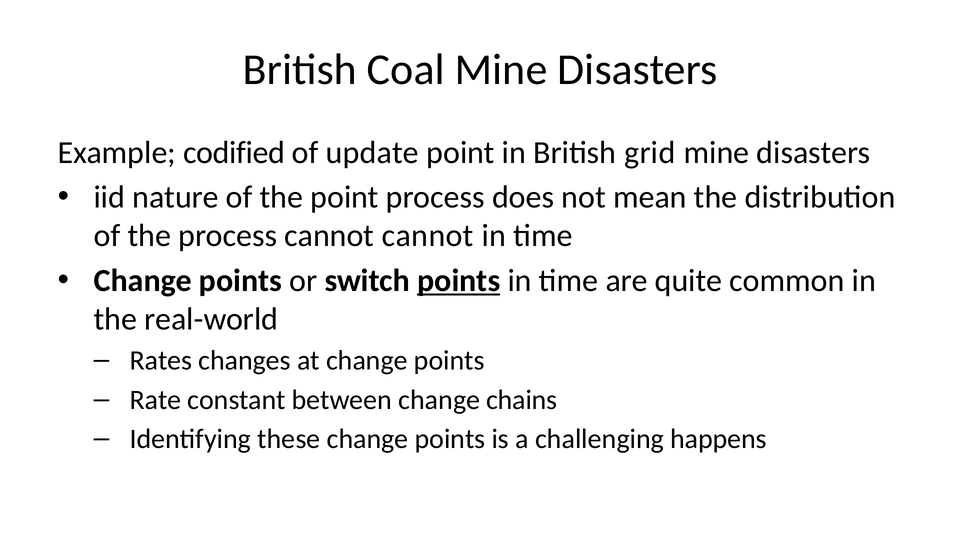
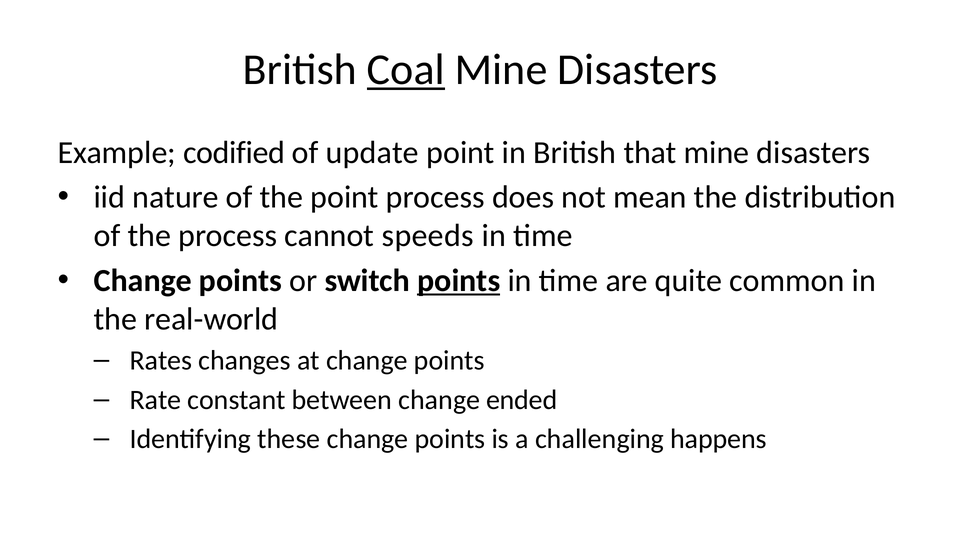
Coal underline: none -> present (406, 70)
grid: grid -> that (650, 152)
cannot cannot: cannot -> speeds (428, 236)
chains: chains -> ended (522, 400)
